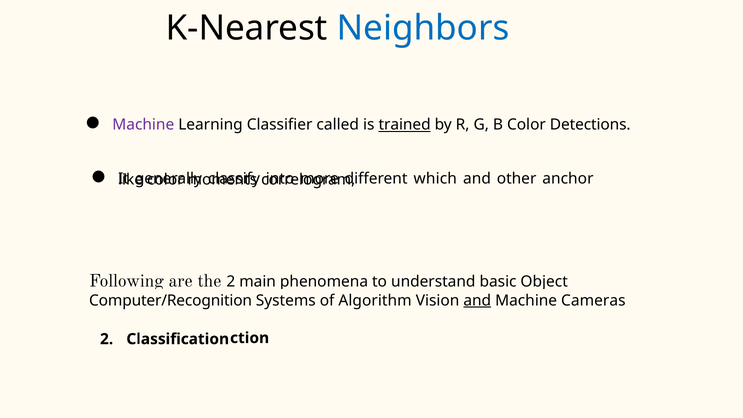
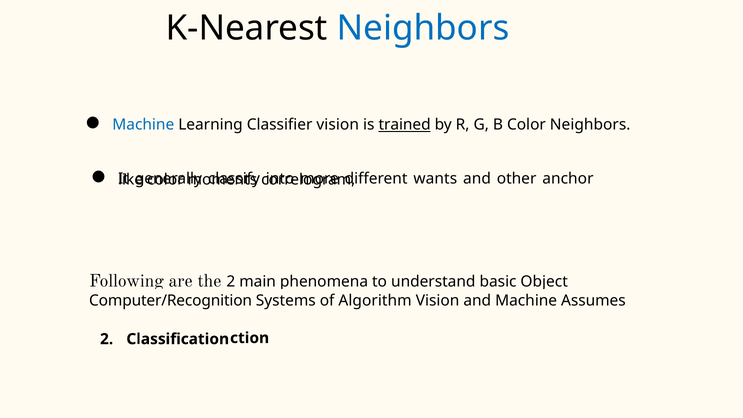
Machine colour: purple -> blue (143, 125)
Classifier called: called -> vision (338, 125)
Color Detections: Detections -> Neighbors (590, 125)
which: which -> wants (435, 178)
and underline: present -> none (477, 301)
Cameras: Cameras -> Assumes (593, 301)
